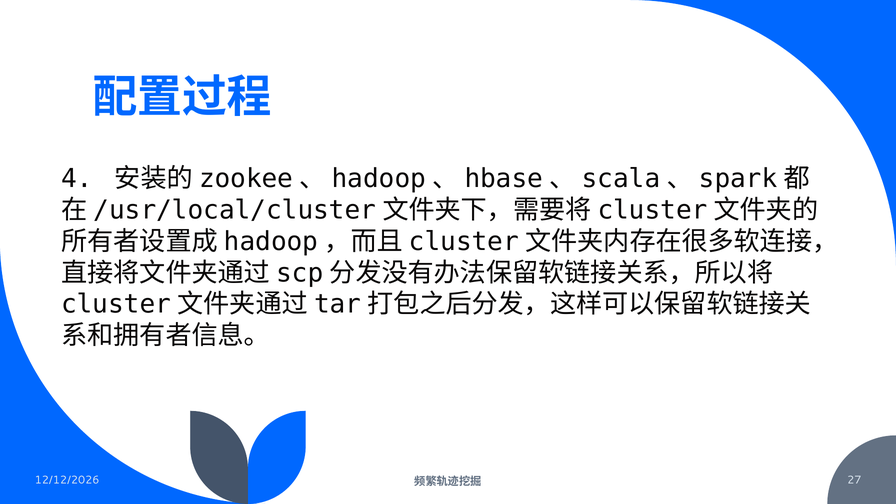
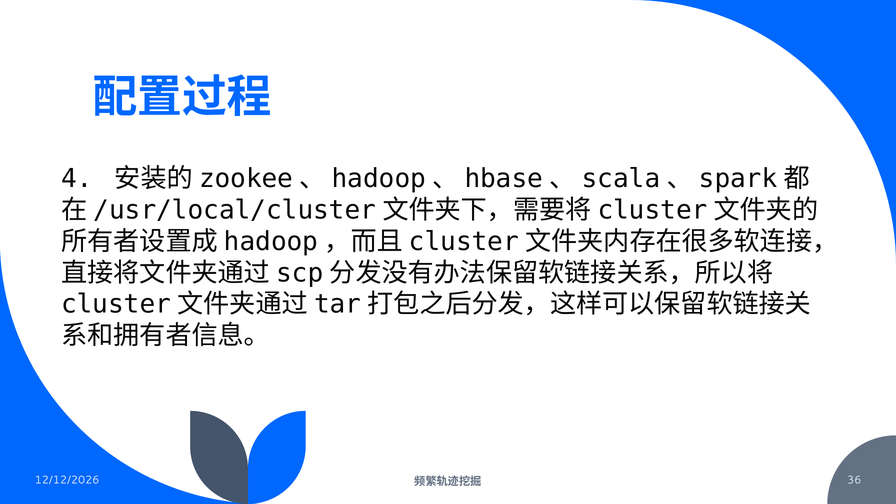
27: 27 -> 36 (854, 480)
